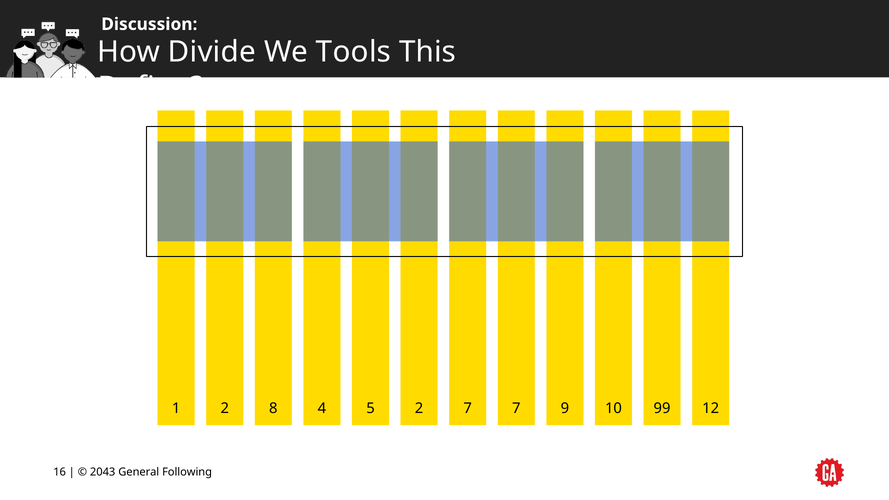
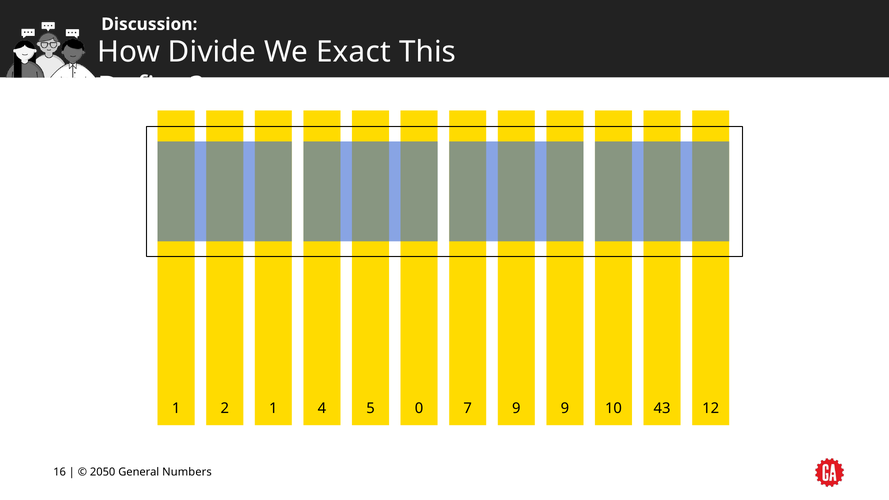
Tools: Tools -> Exact (353, 52)
2 8: 8 -> 1 (273, 409)
5 2: 2 -> 0 (419, 409)
7 7: 7 -> 9 (516, 409)
99: 99 -> 43 (662, 409)
2043: 2043 -> 2050 (103, 472)
Following: Following -> Numbers (187, 472)
